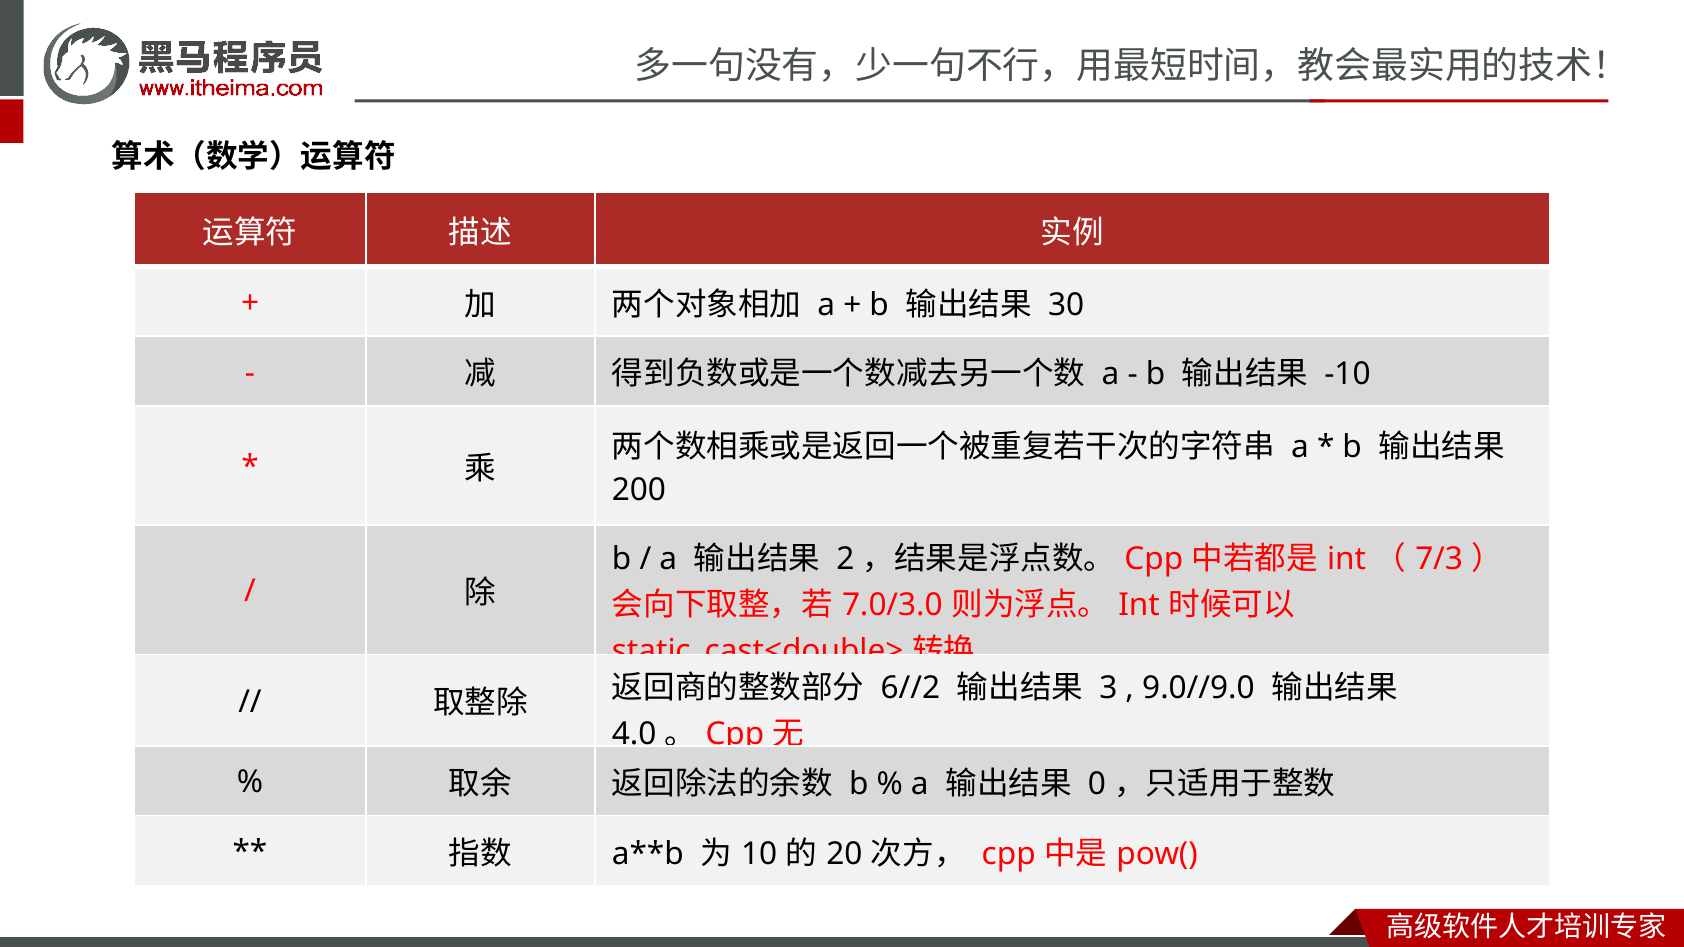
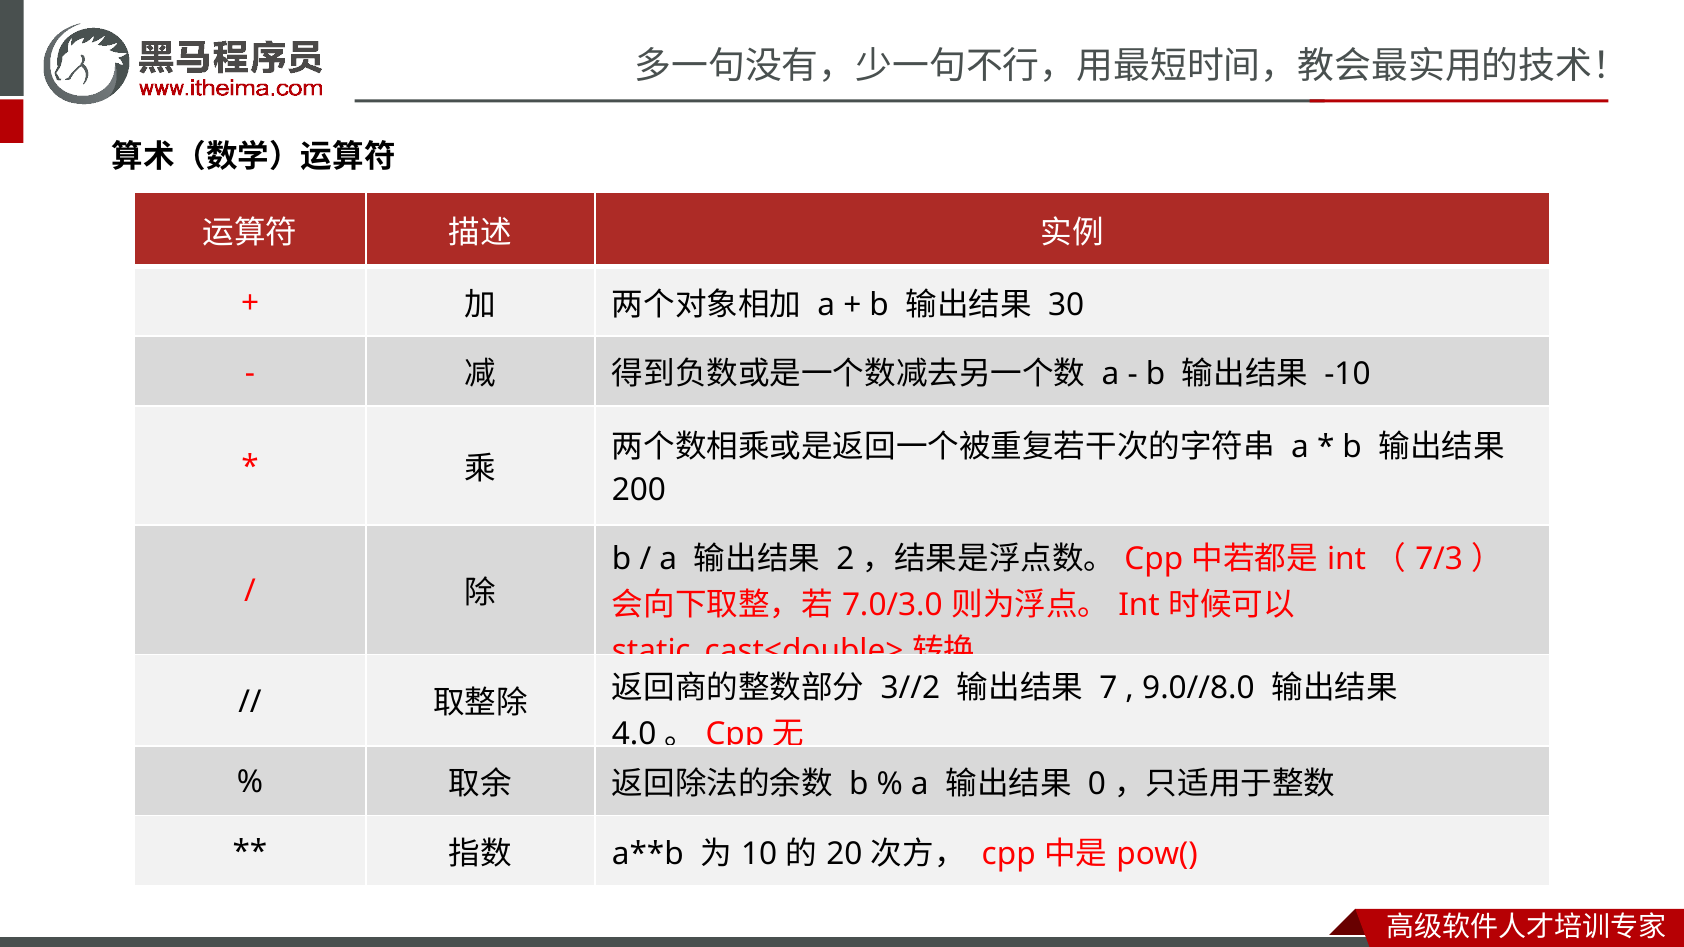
6//2: 6//2 -> 3//2 (910, 689)
3: 3 -> 7 (1108, 689)
9.0//9.0: 9.0//9.0 -> 9.0//8.0 (1198, 689)
